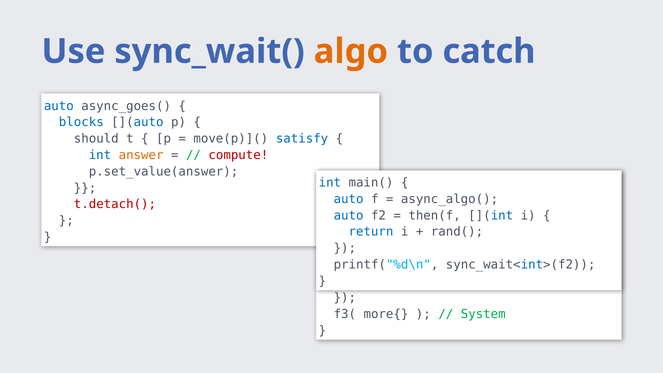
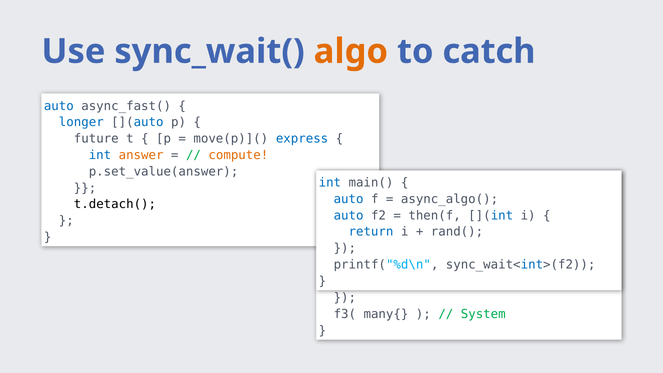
async_goes(: async_goes( -> async_fast( (126, 106)
blocks: blocks -> longer (81, 122)
should: should -> future (96, 139)
satisfy: satisfy -> express (302, 139)
compute colour: red -> orange (238, 155)
t.detach( colour: red -> black (115, 204)
more{: more{ -> many{ (386, 314)
